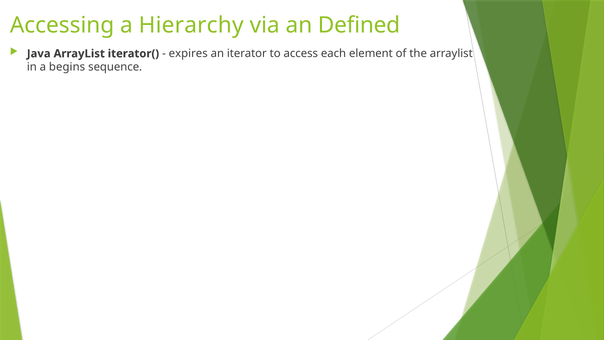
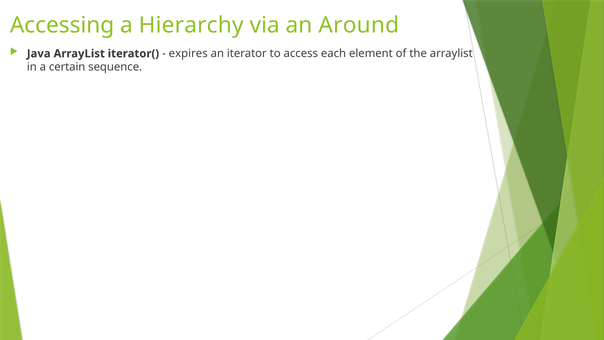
Defined: Defined -> Around (359, 25)
begins: begins -> certain (67, 67)
